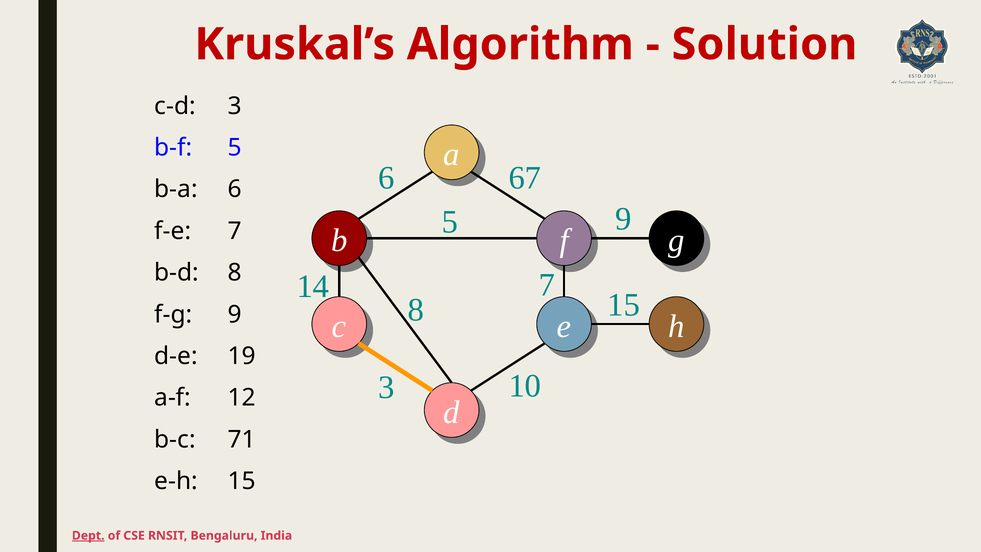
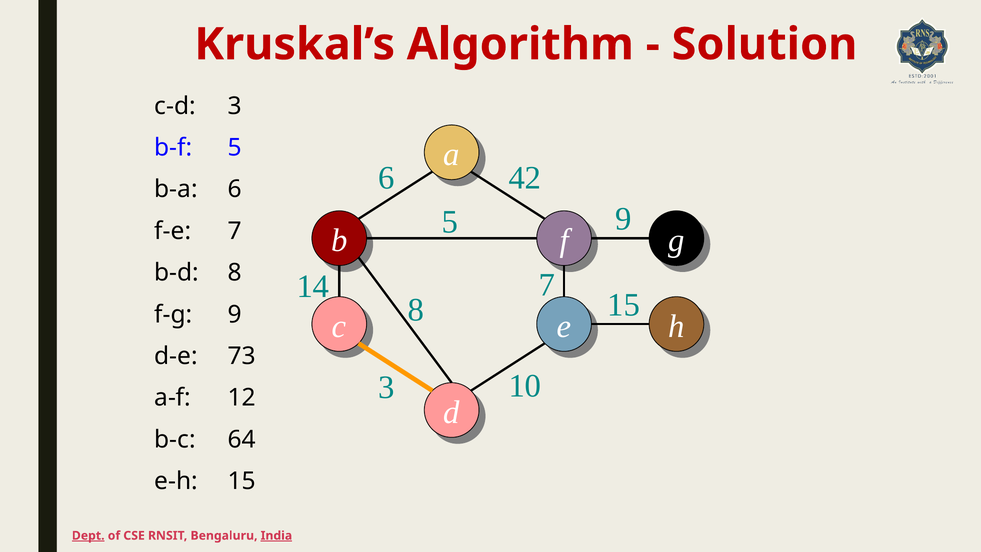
67: 67 -> 42 (525, 178)
19: 19 -> 73 (242, 356)
71: 71 -> 64 (242, 439)
India underline: none -> present (276, 535)
